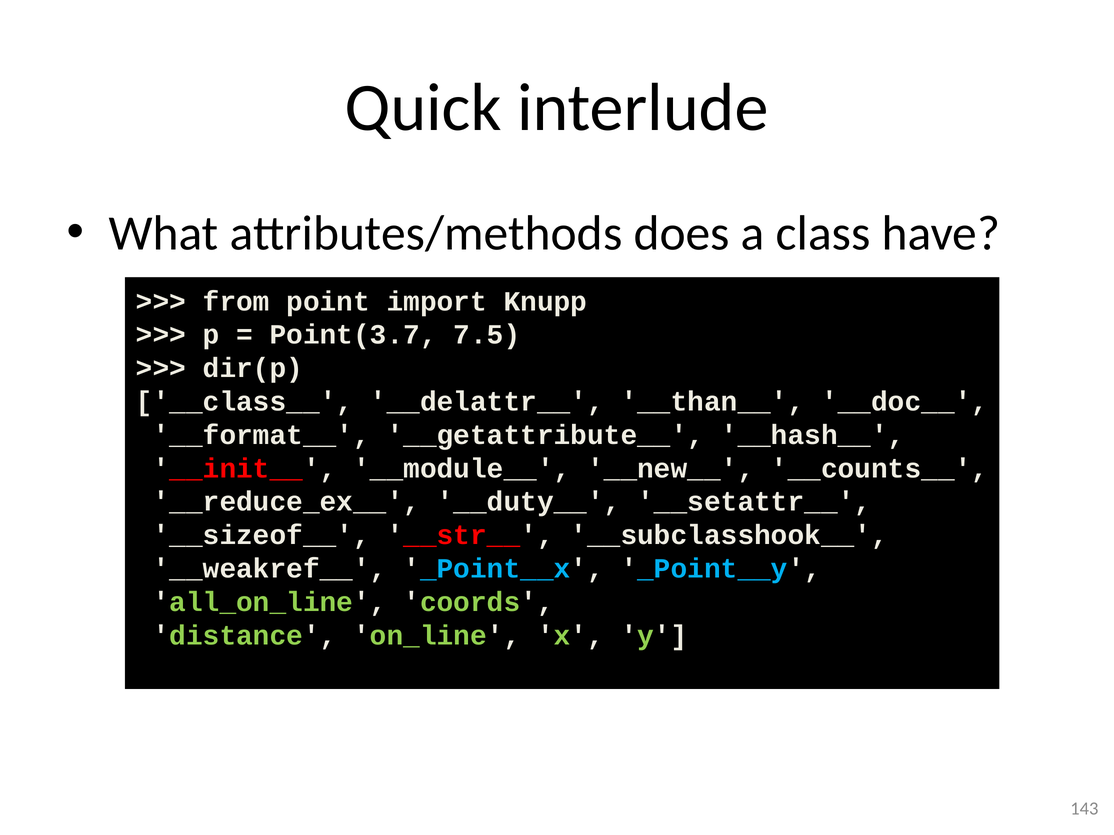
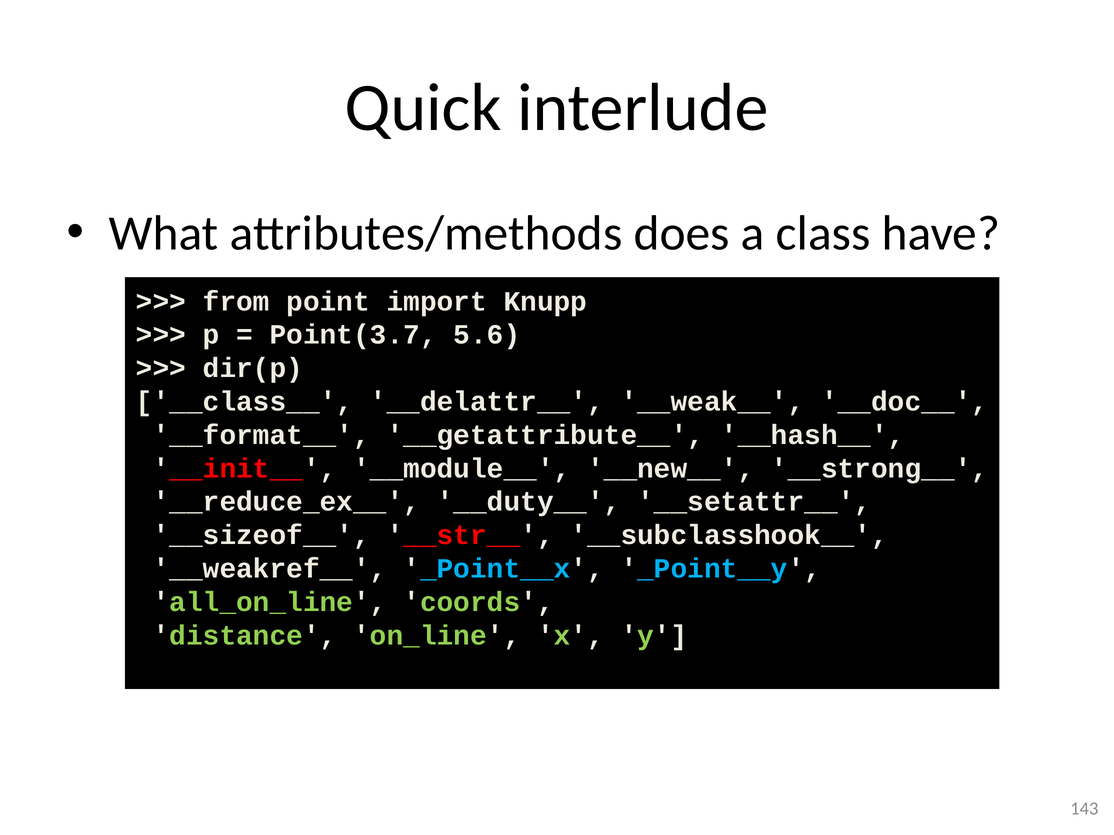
7.5: 7.5 -> 5.6 (487, 335)
__than__: __than__ -> __weak__ (712, 402)
__counts__: __counts__ -> __strong__ (880, 469)
